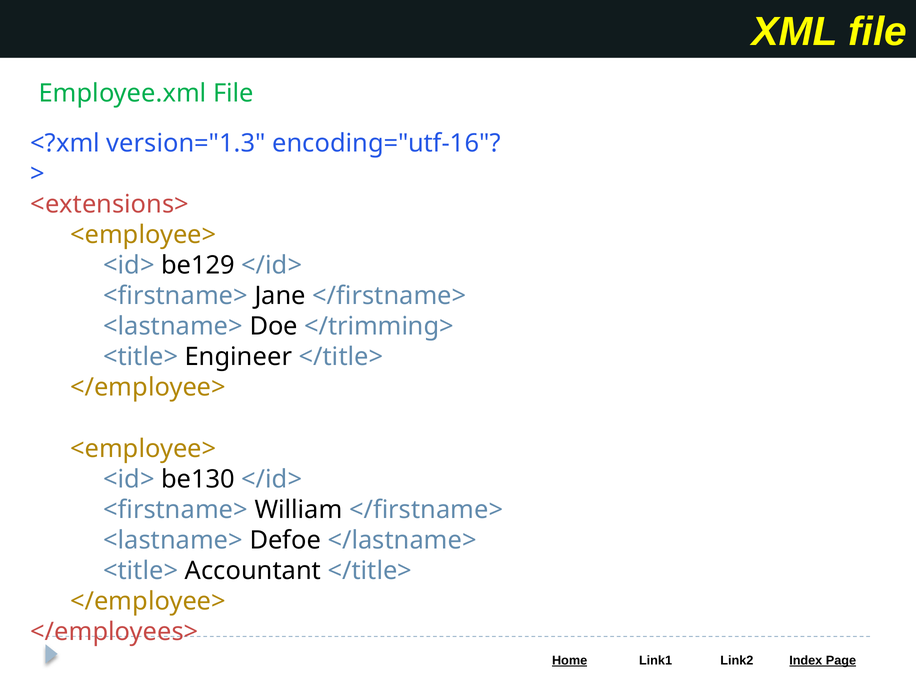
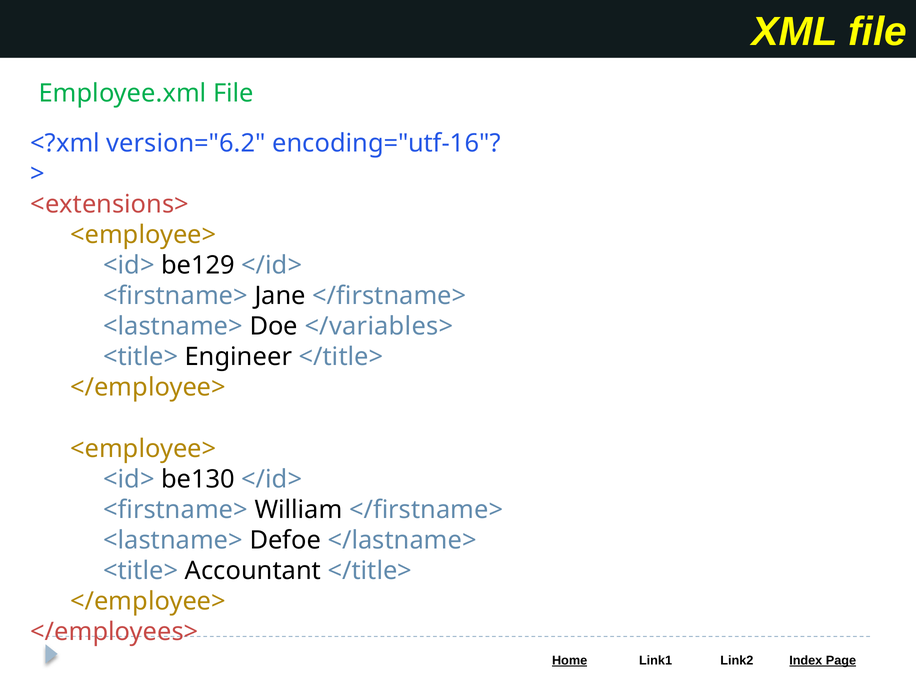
version="1.3: version="1.3 -> version="6.2 (186, 143)
</trimming>: </trimming> -> </variables> (379, 326)
